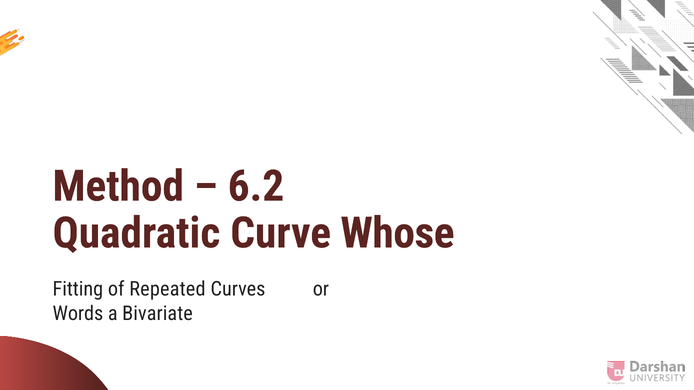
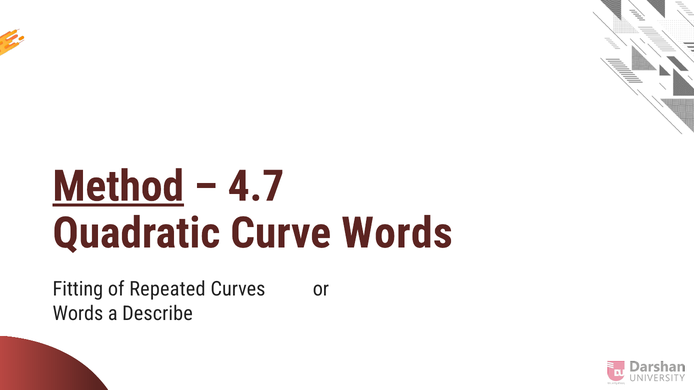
Method underline: none -> present (118, 187)
6.2: 6.2 -> 4.7 (256, 187)
Curve Whose: Whose -> Words (397, 233)
Bivariate: Bivariate -> Describe (157, 314)
